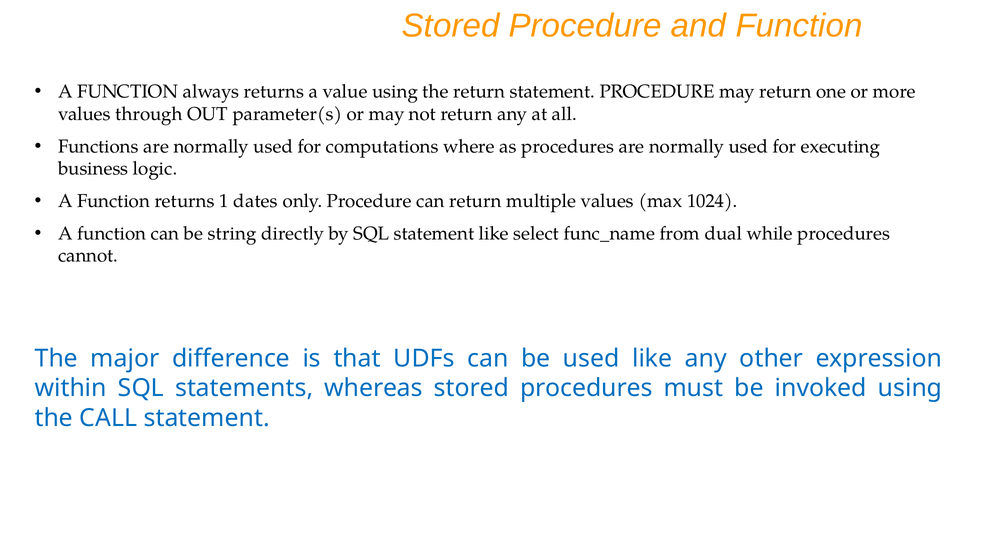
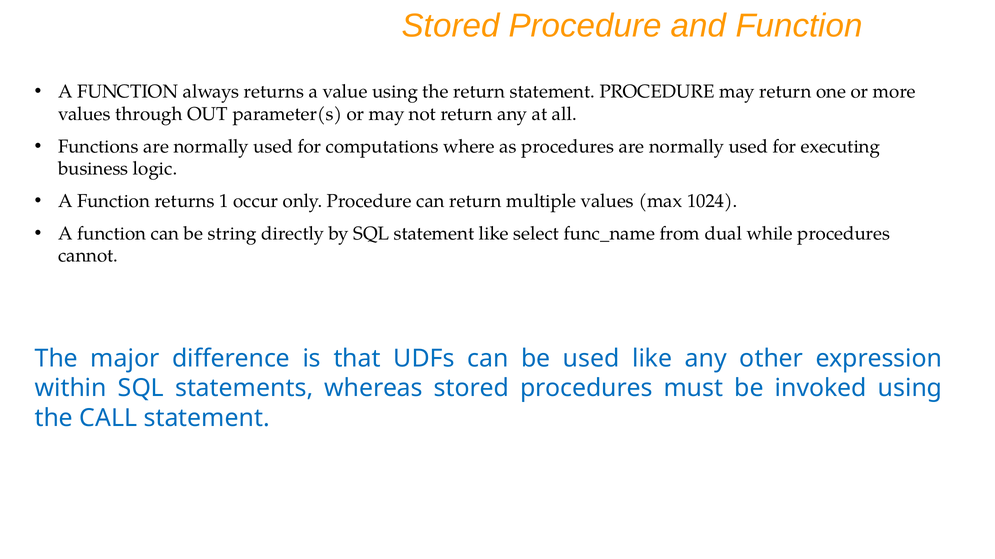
dates: dates -> occur (256, 201)
